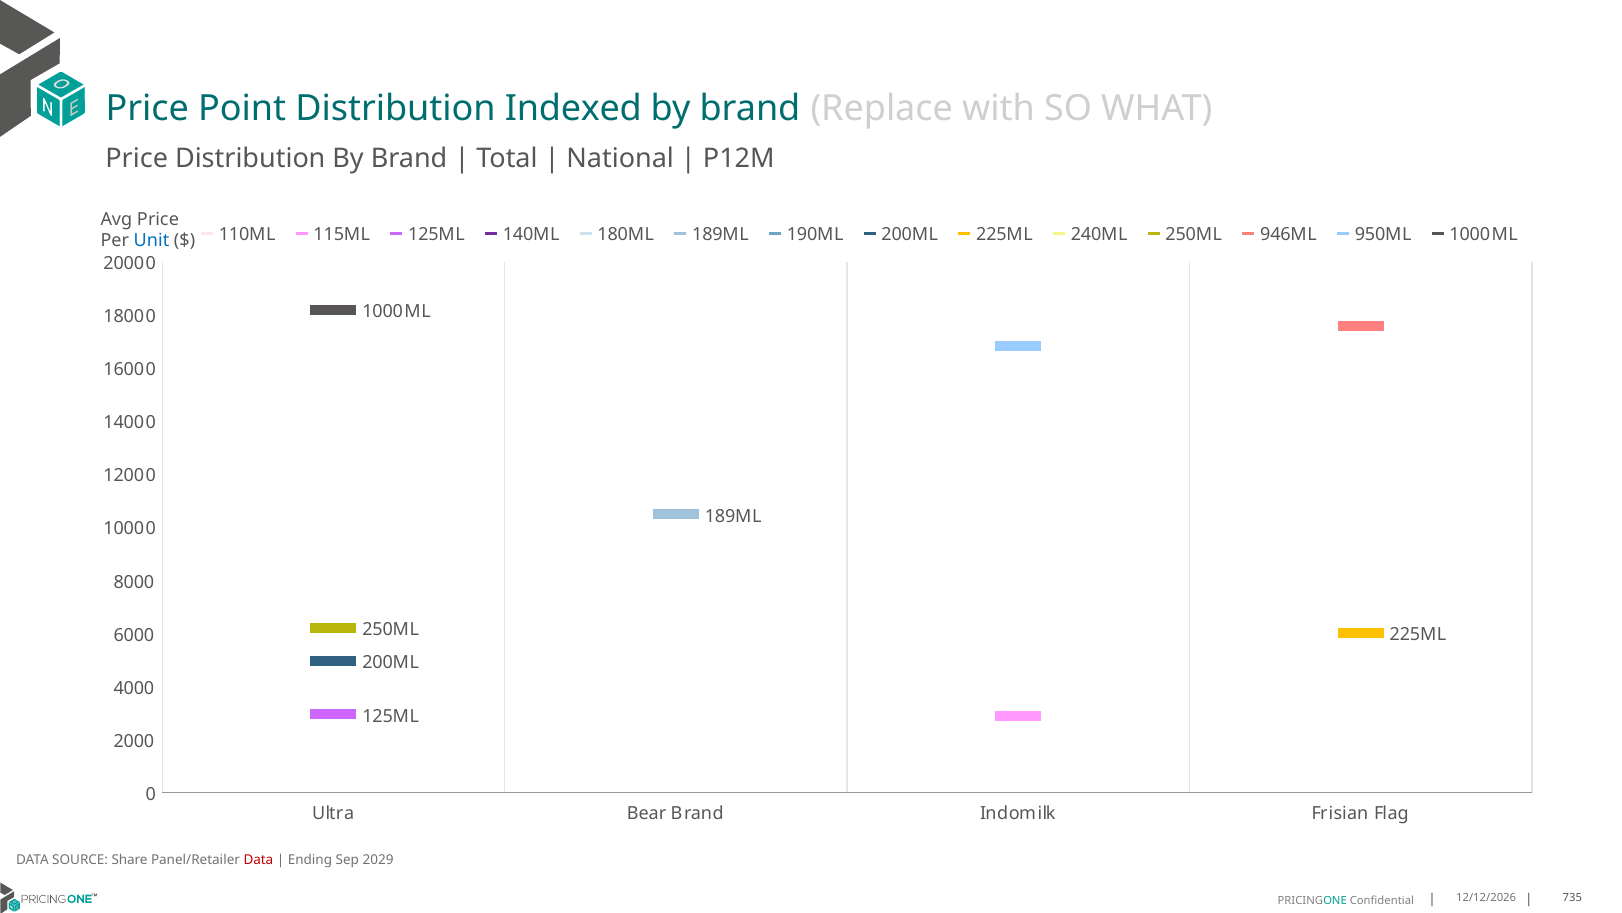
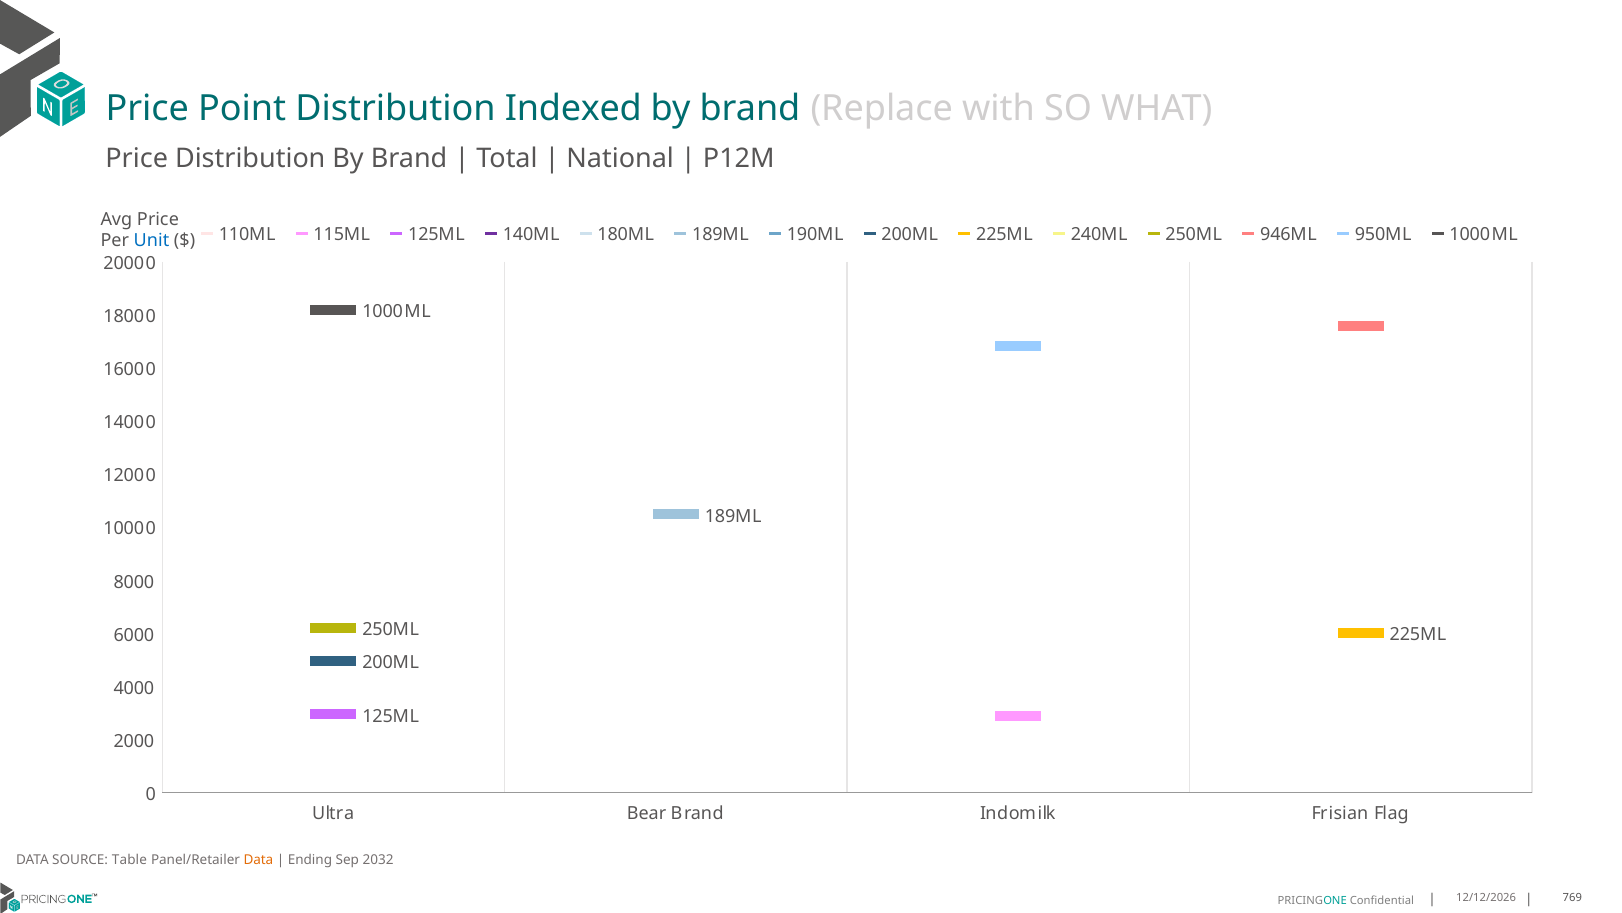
Share: Share -> Table (129, 859)
Data colour: red -> orange (258, 859)
2029: 2029 -> 2032 (378, 859)
735: 735 -> 769 (1572, 897)
